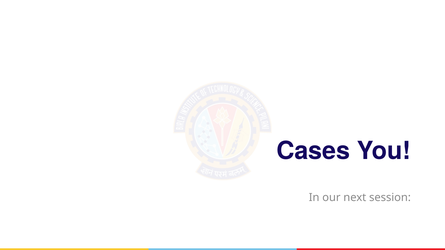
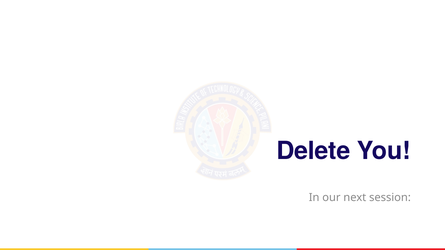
Cases: Cases -> Delete (313, 151)
